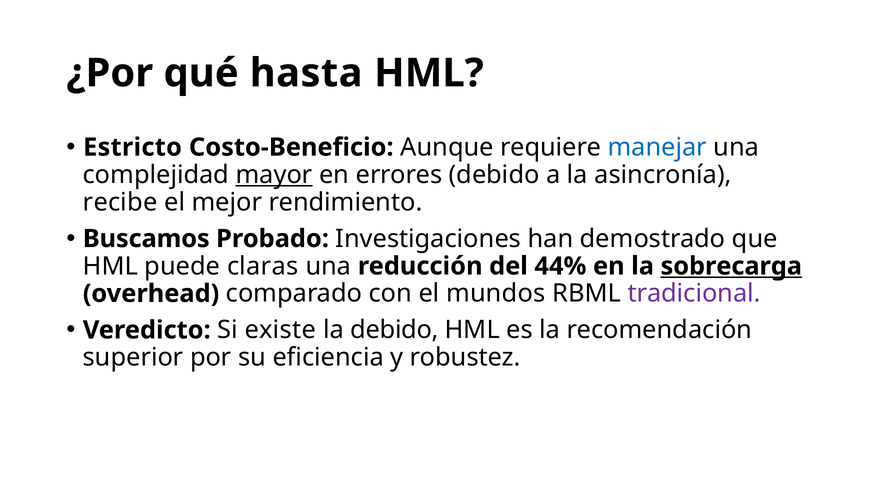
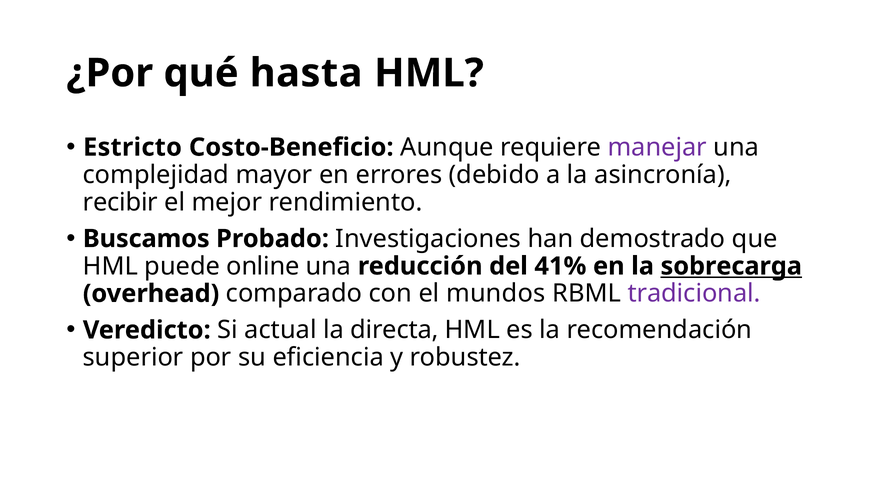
manejar colour: blue -> purple (657, 147)
mayor underline: present -> none (274, 175)
recibe: recibe -> recibir (120, 202)
claras: claras -> online (263, 266)
44%: 44% -> 41% (560, 266)
existe: existe -> actual (280, 330)
la debido: debido -> directa (394, 330)
